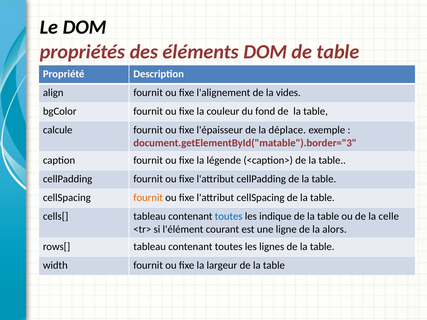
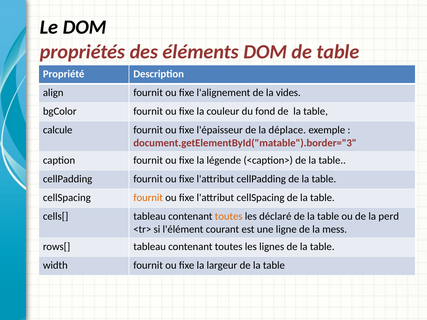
toutes colour: blue -> orange (229, 216)
indique: indique -> déclaré (275, 216)
celle: celle -> perd (389, 216)
alors: alors -> mess (335, 229)
